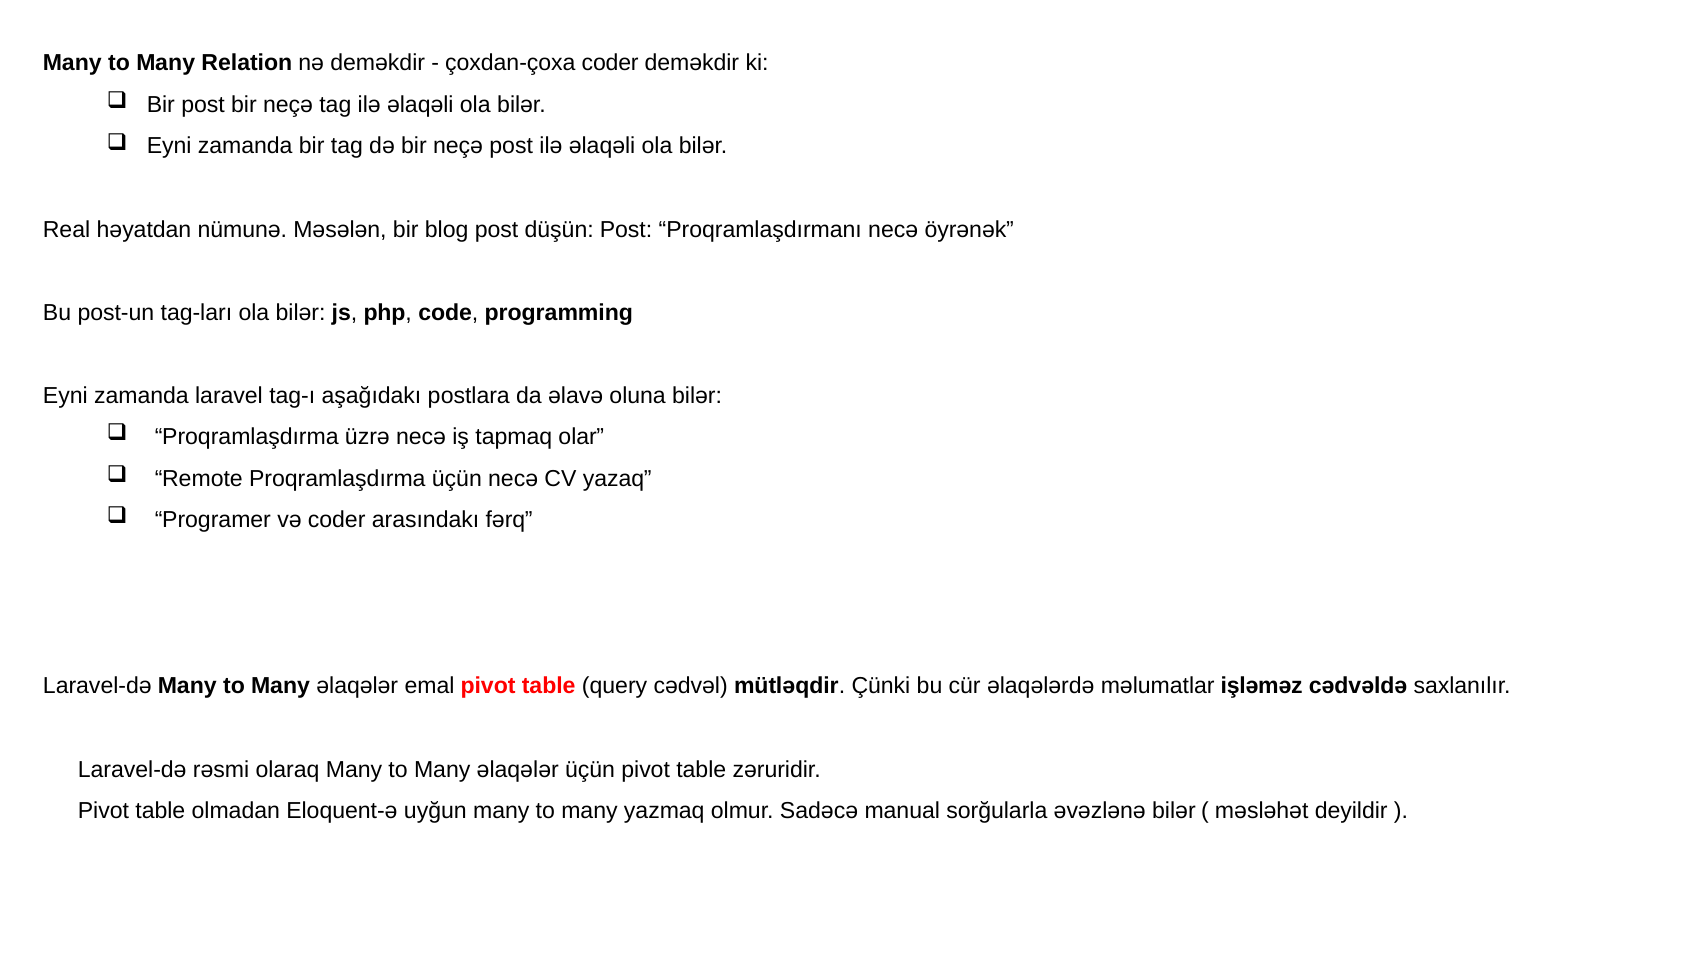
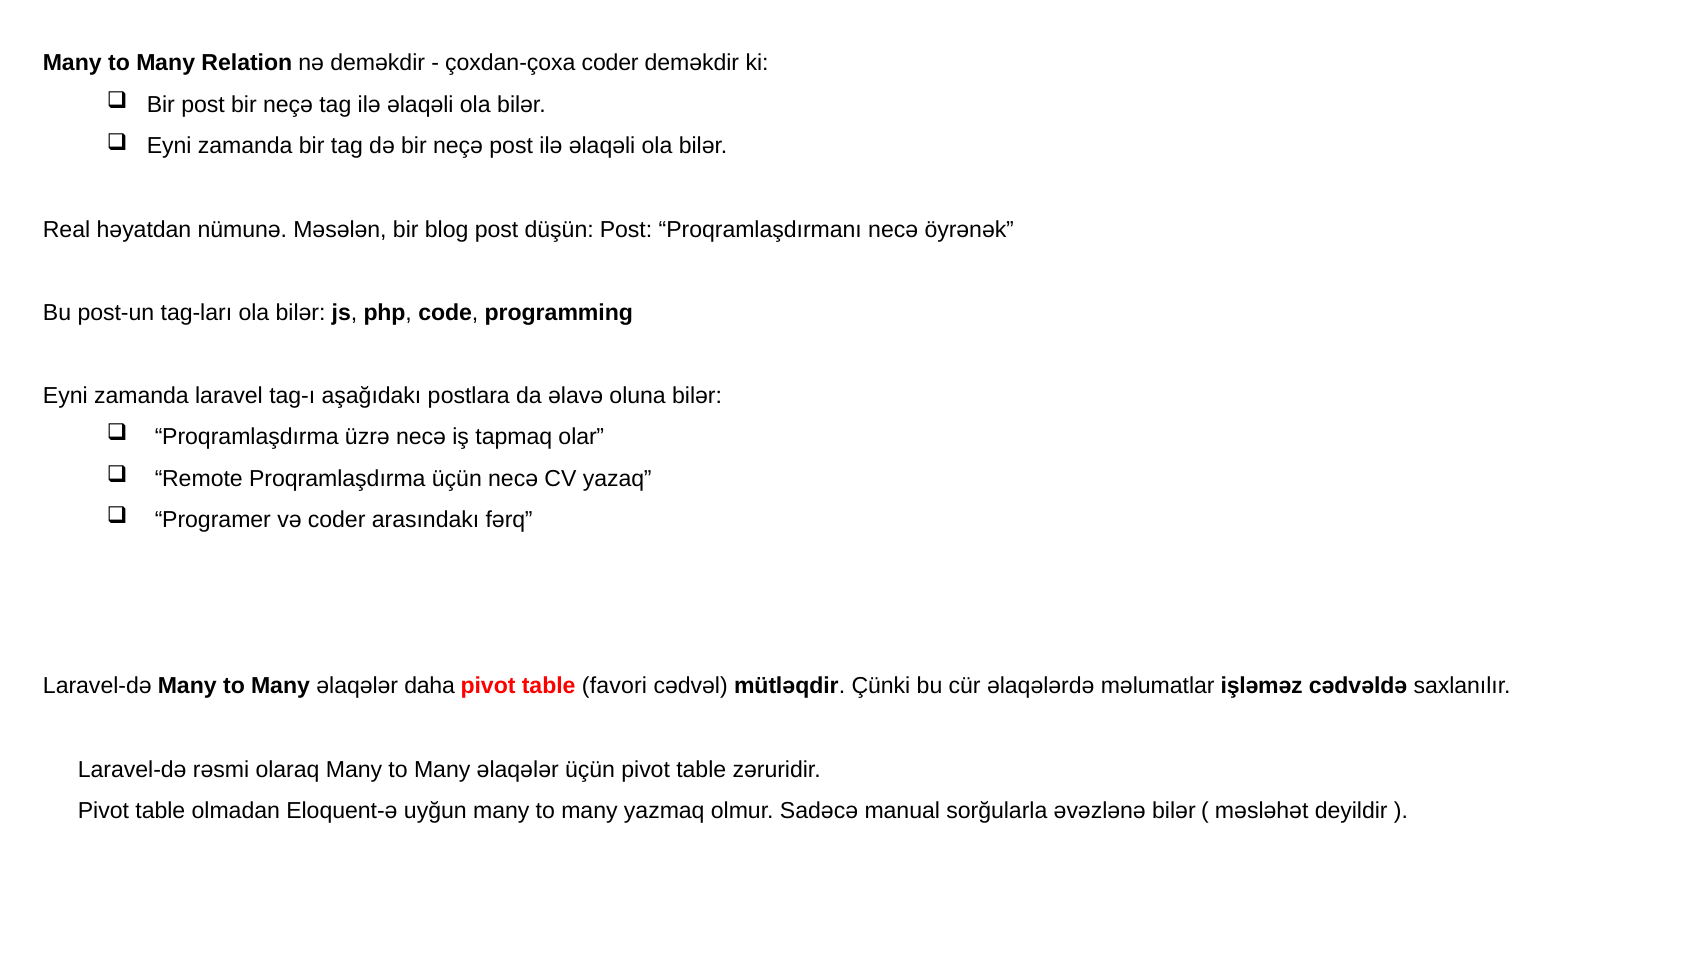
emal: emal -> daha (430, 686)
query: query -> favori (615, 686)
